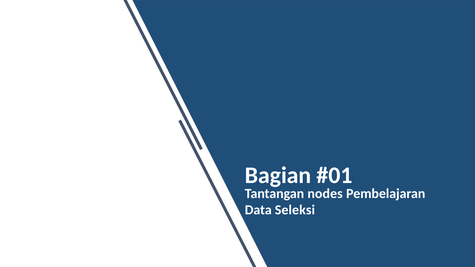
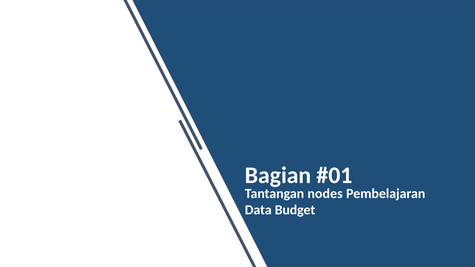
Seleksi: Seleksi -> Budget (295, 210)
